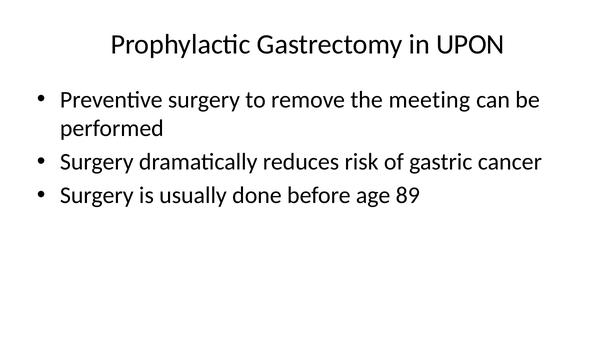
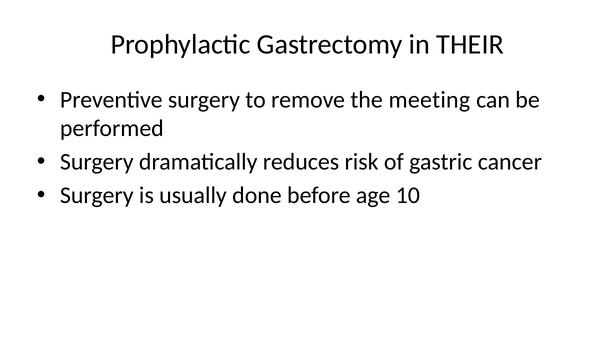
UPON: UPON -> THEIR (470, 45)
89: 89 -> 10 (408, 196)
